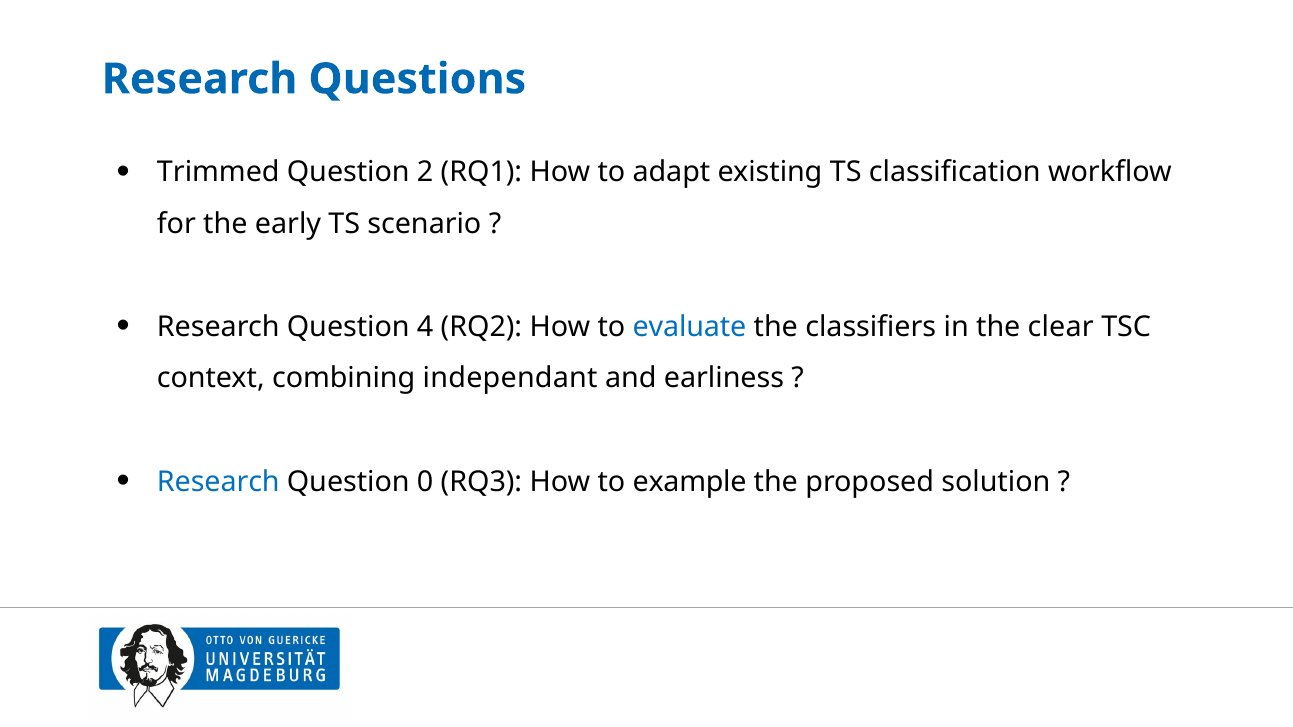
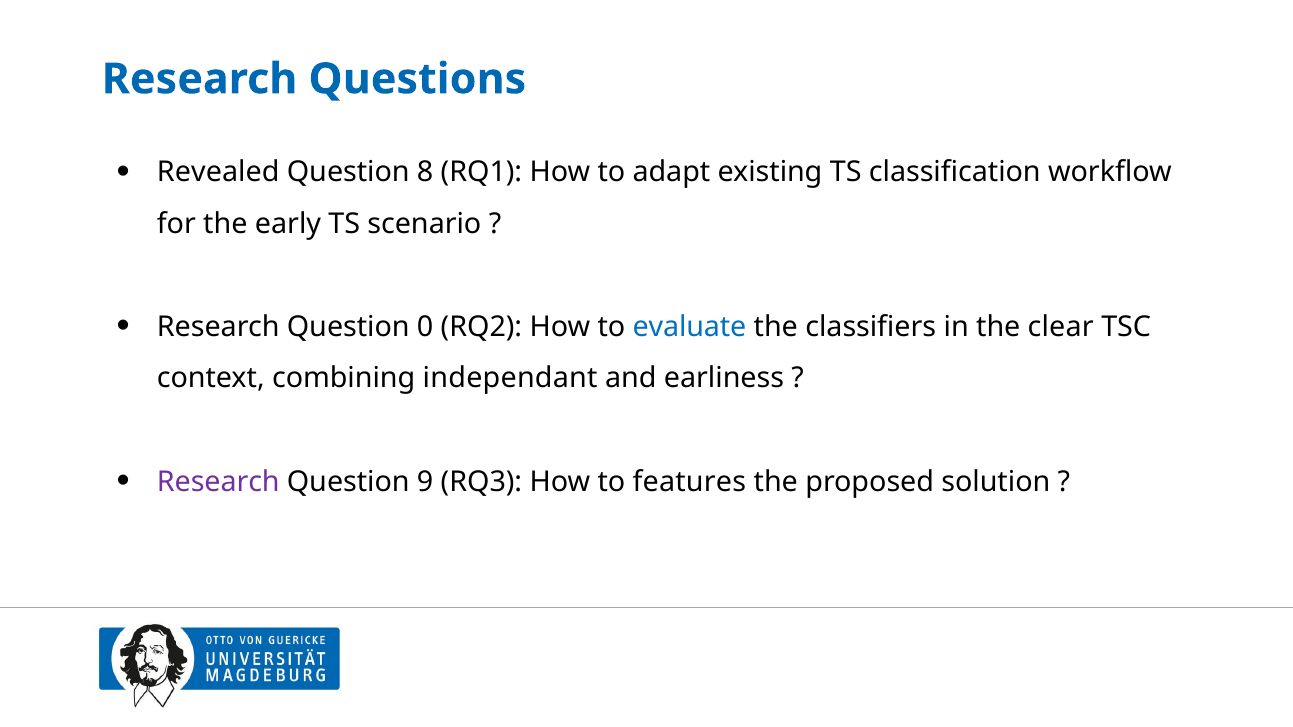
Trimmed: Trimmed -> Revealed (218, 172)
2: 2 -> 8 (425, 172)
4: 4 -> 0 (425, 327)
Research colour: blue -> purple (218, 482)
0: 0 -> 9 (425, 482)
example: example -> features (689, 482)
